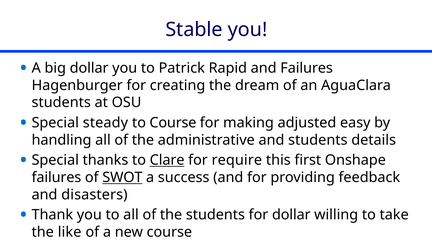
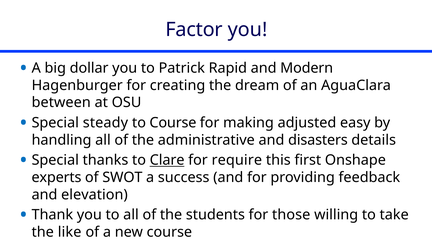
Stable: Stable -> Factor (194, 30)
and Failures: Failures -> Modern (307, 68)
students: students -> between (61, 103)
and students: students -> disasters (318, 140)
failures: failures -> experts (56, 177)
SWOT underline: present -> none (122, 177)
disasters: disasters -> elevation (94, 195)
for dollar: dollar -> those (291, 215)
